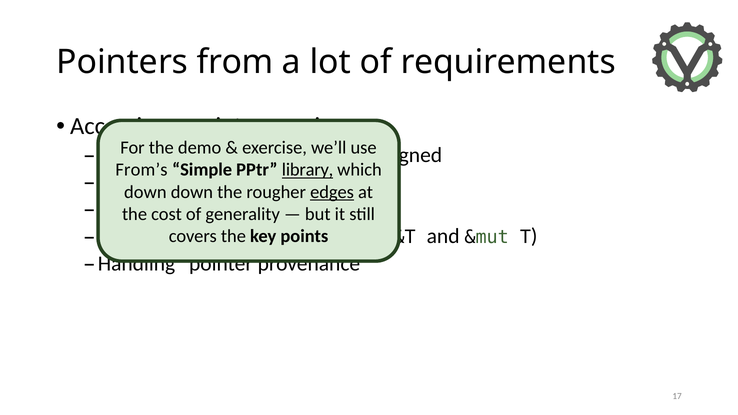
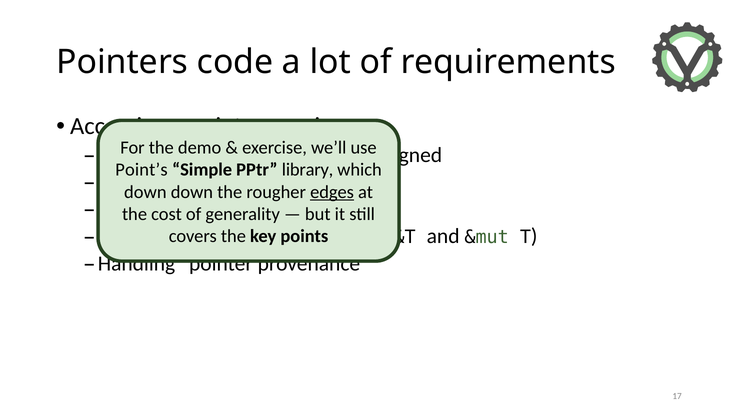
from: from -> code (235, 62)
From’s: From’s -> Point’s (141, 170)
library underline: present -> none (308, 170)
